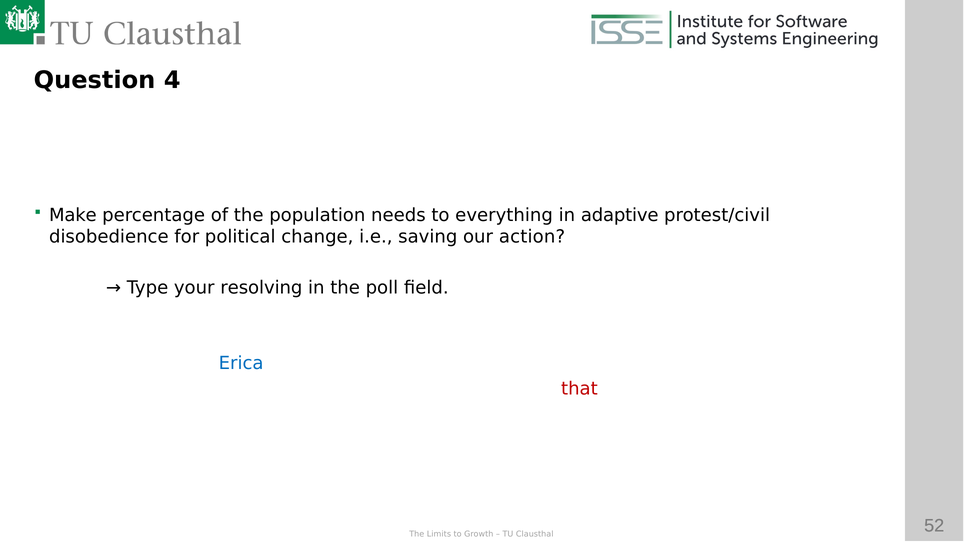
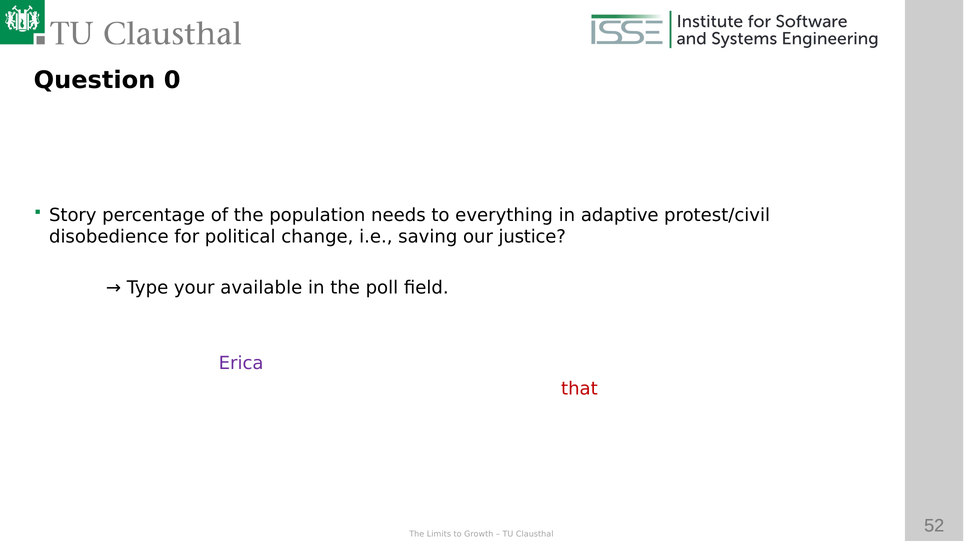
4: 4 -> 0 (172, 80)
Make: Make -> Story (73, 215)
action: action -> justice (532, 237)
resolving: resolving -> available (261, 288)
Erica colour: blue -> purple (241, 364)
